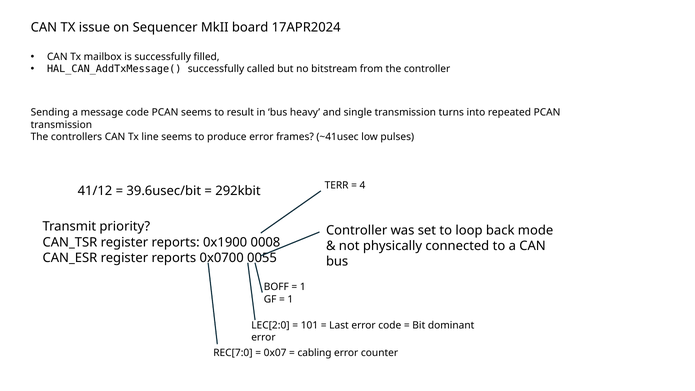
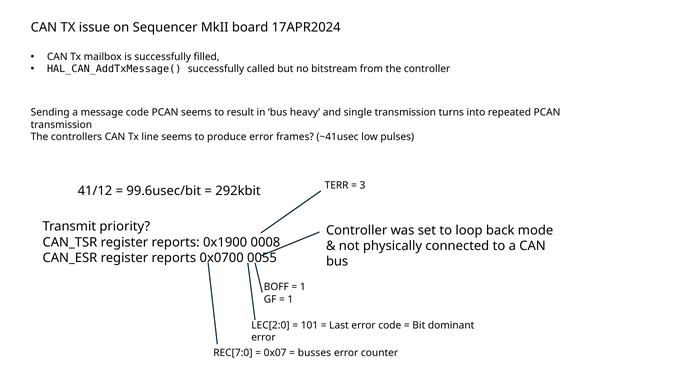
4: 4 -> 3 (363, 185)
39.6usec/bit: 39.6usec/bit -> 99.6usec/bit (164, 191)
cabling: cabling -> busses (314, 353)
